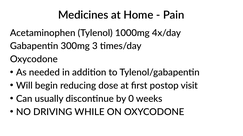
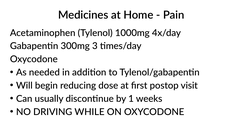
0: 0 -> 1 (131, 99)
